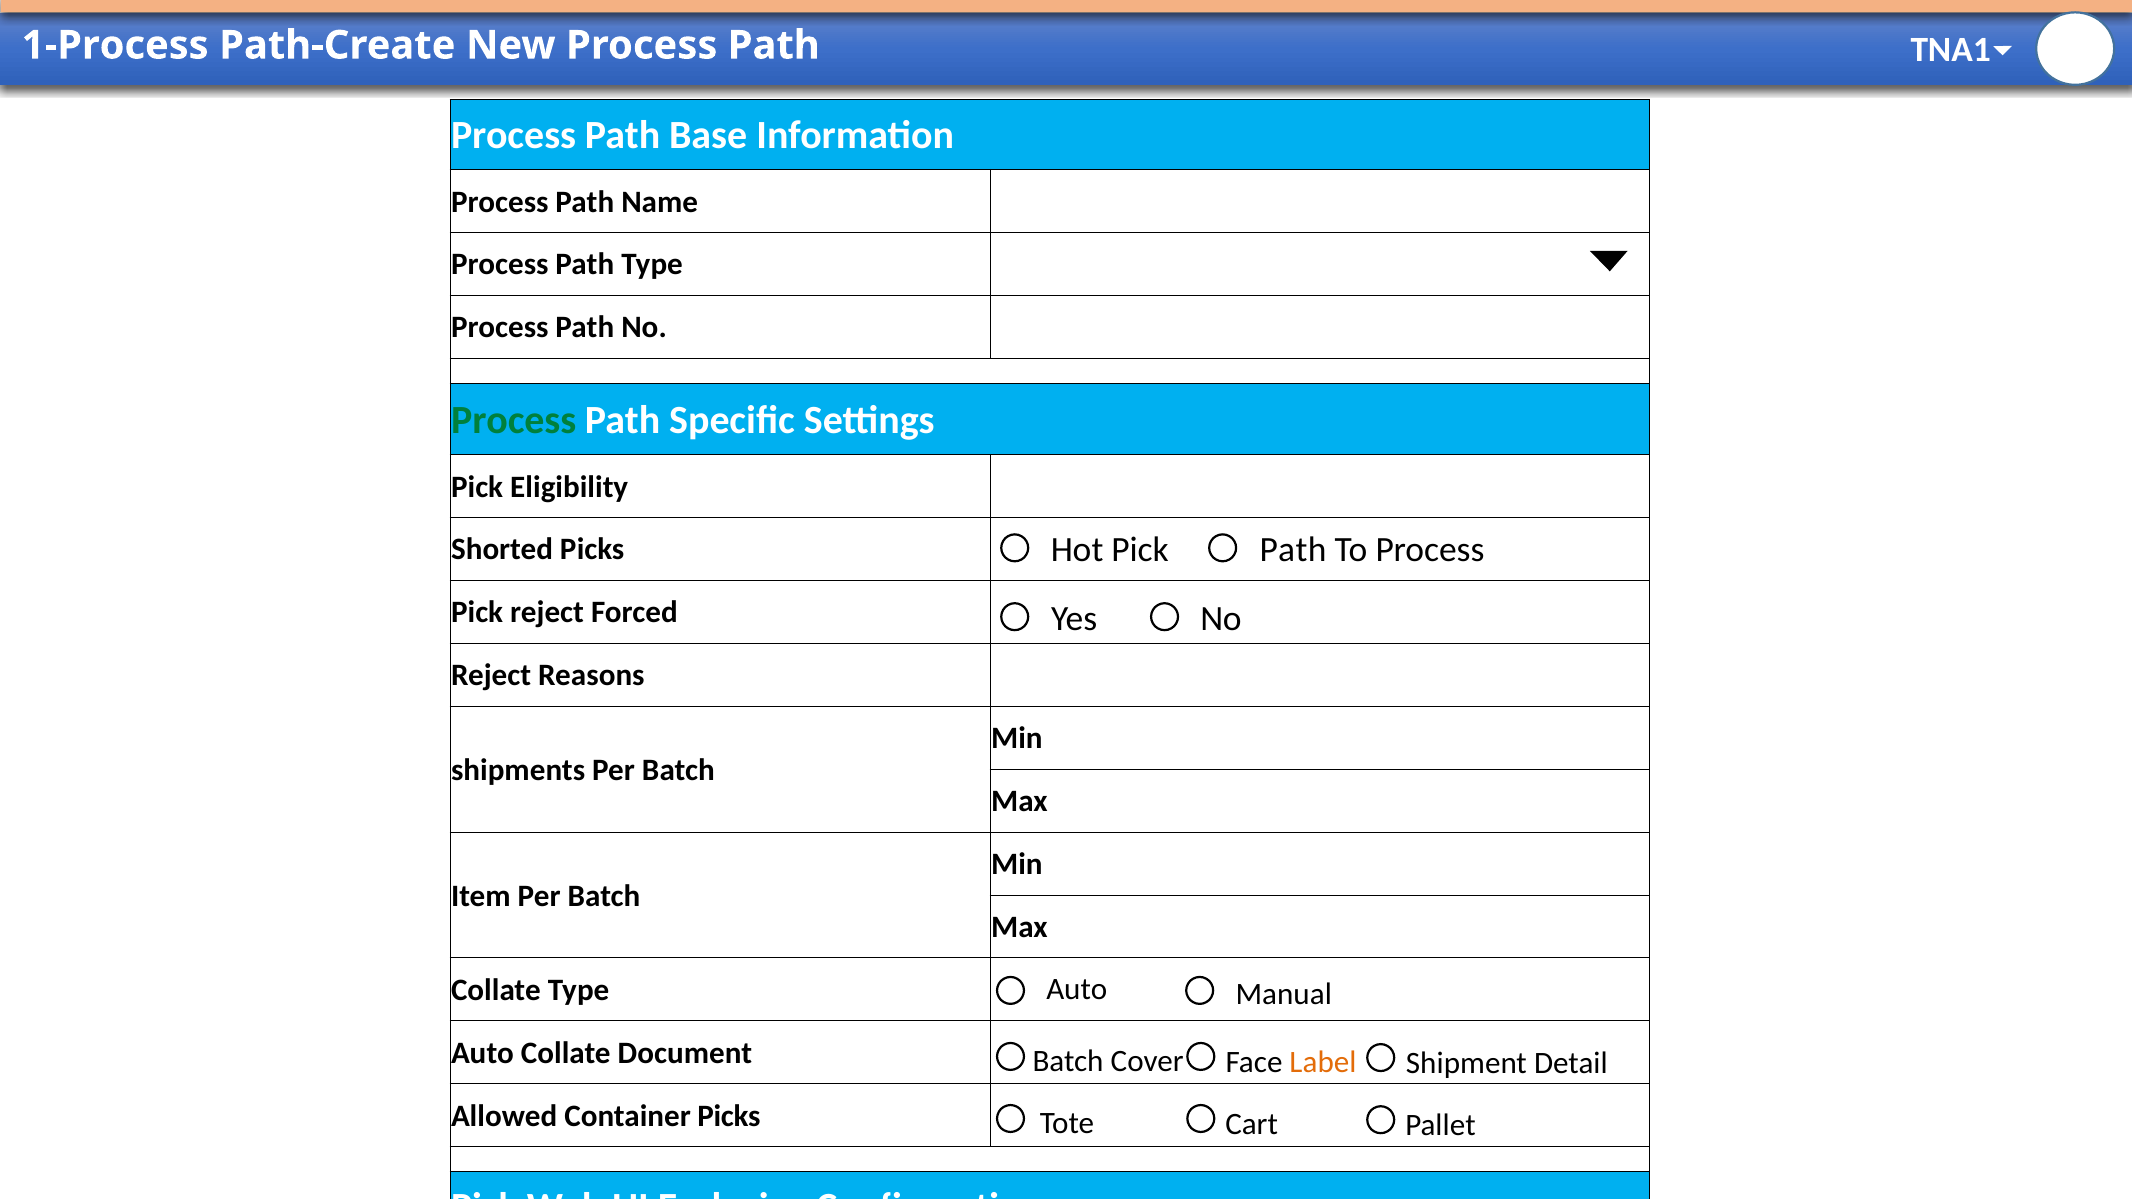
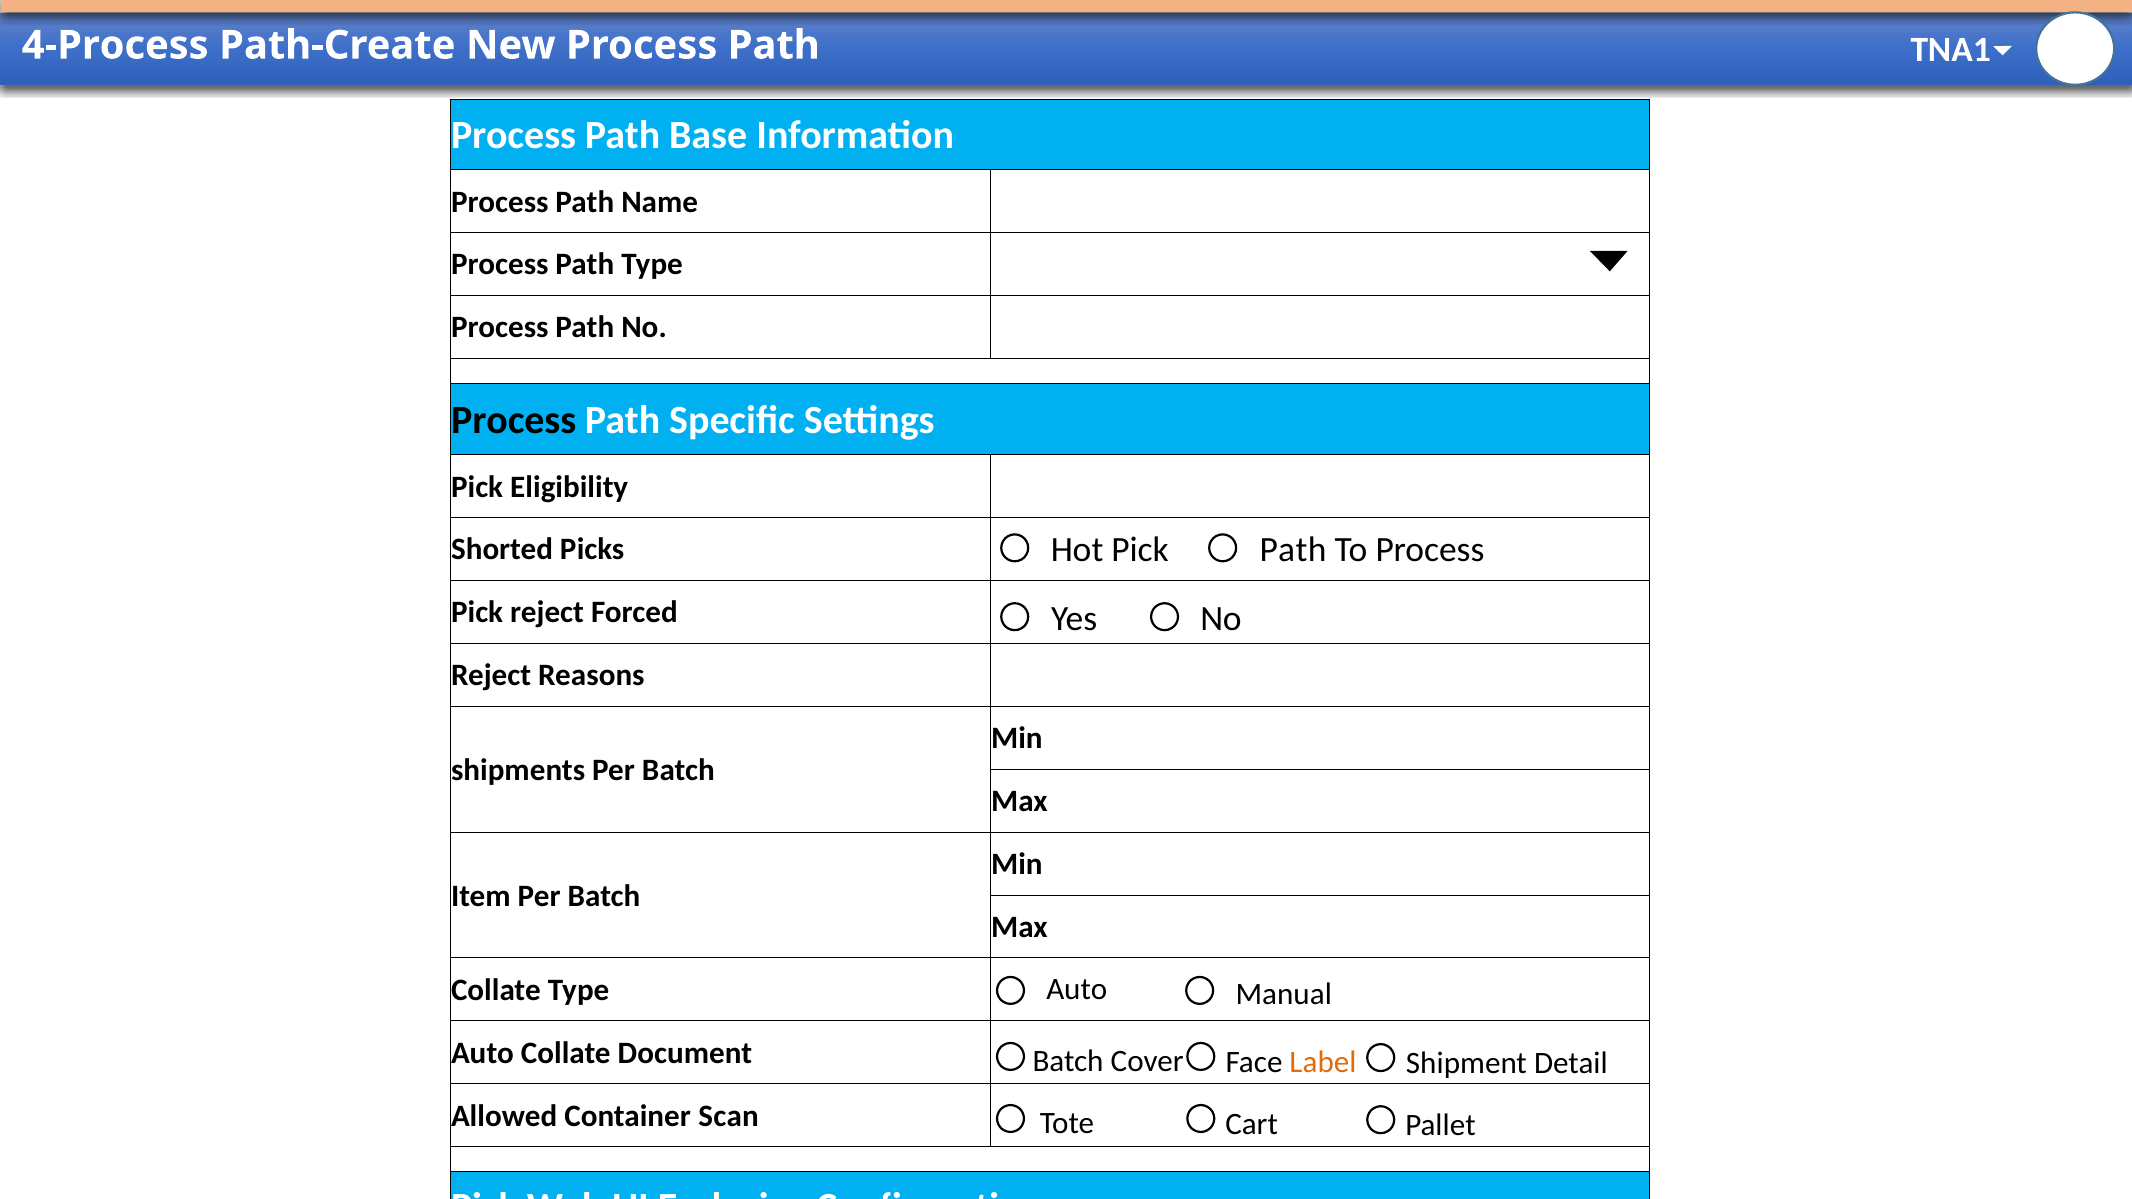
1-Process: 1-Process -> 4-Process (115, 45)
Process colour: green -> black (514, 420)
Container Picks: Picks -> Scan (729, 1116)
